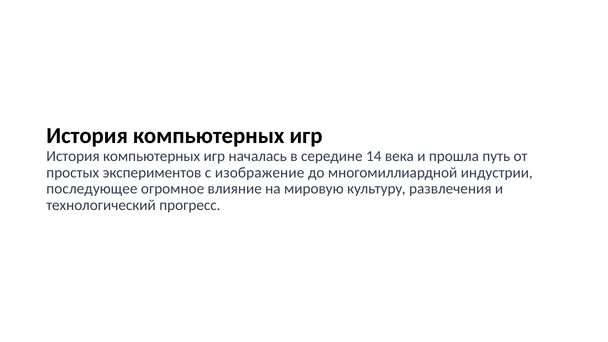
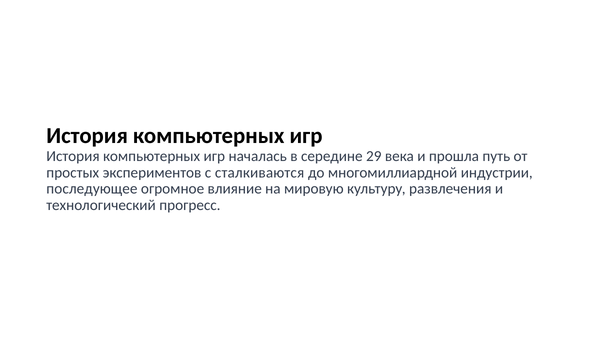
14: 14 -> 29 (374, 156)
изображение: изображение -> сталкиваются (260, 172)
